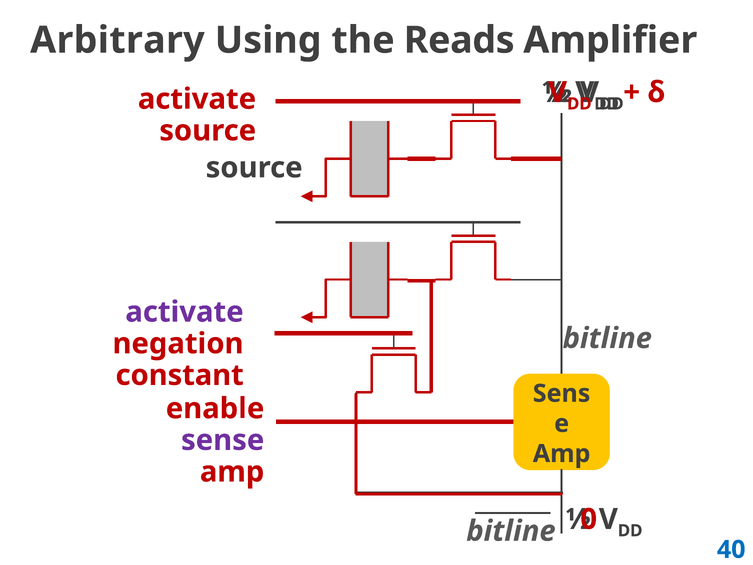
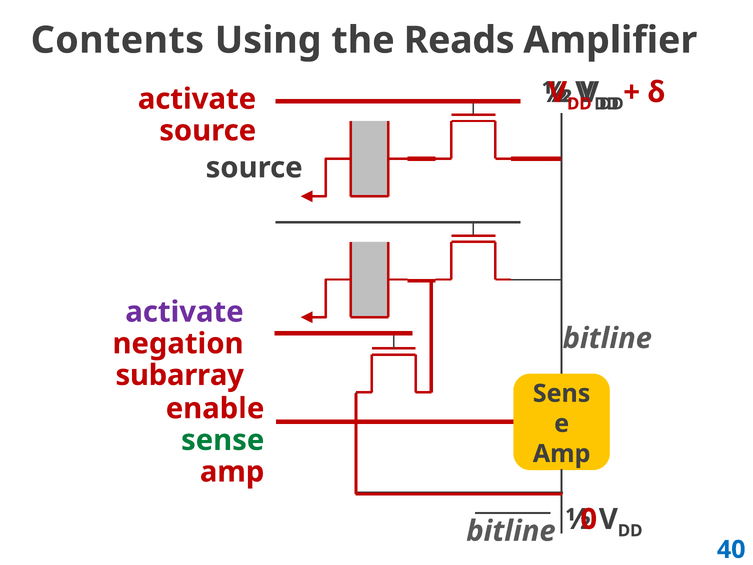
Arbitrary: Arbitrary -> Contents (117, 40)
constant: constant -> subarray (180, 375)
sense colour: purple -> green (223, 440)
